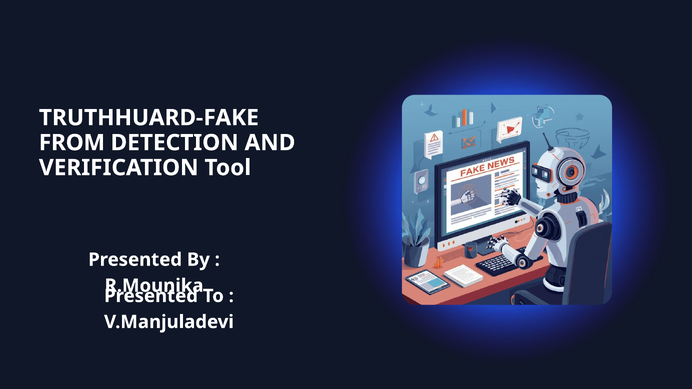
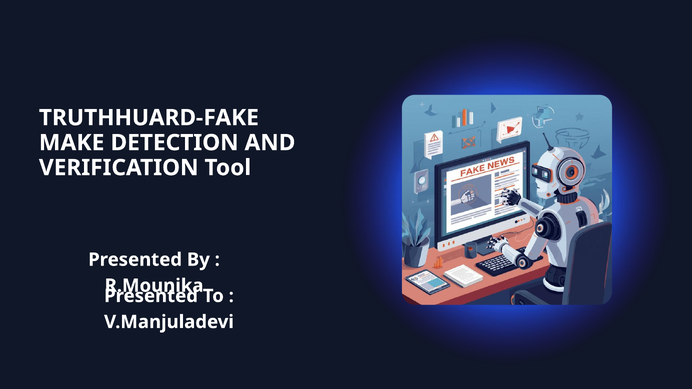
FROM: FROM -> MAKE (72, 143)
